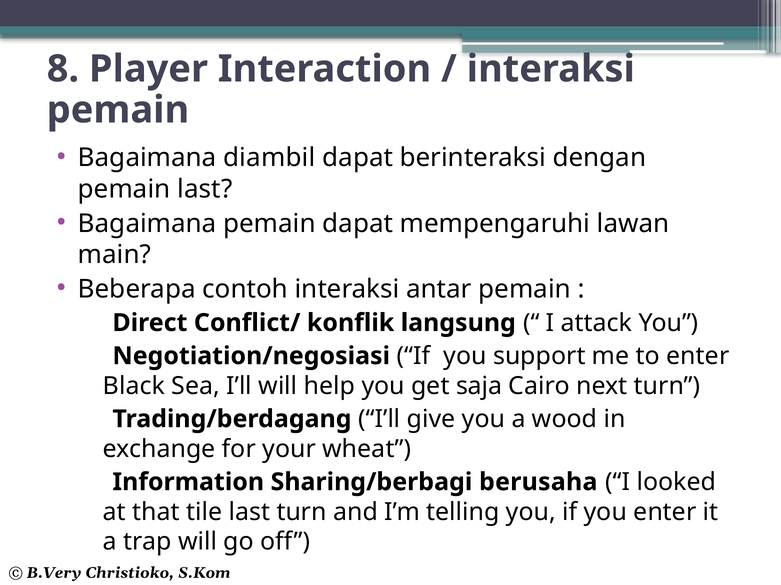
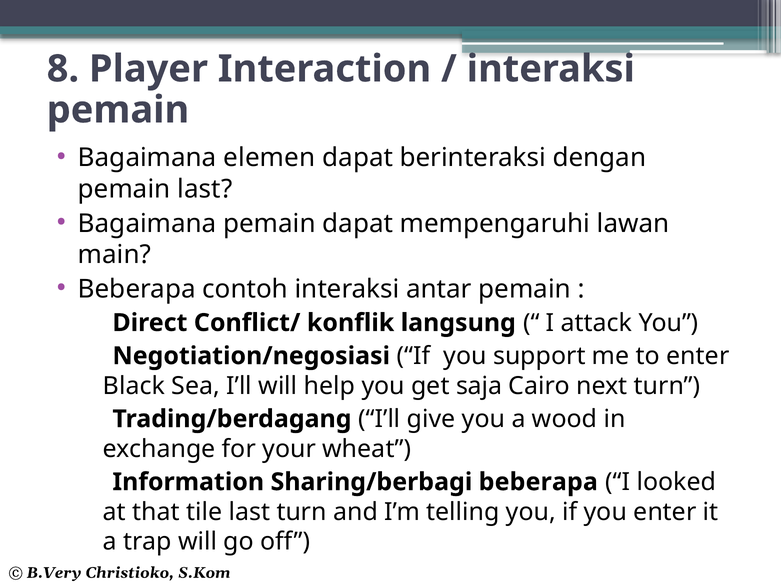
diambil: diambil -> elemen (269, 158)
Sharing/berbagi berusaha: berusaha -> beberapa (538, 483)
